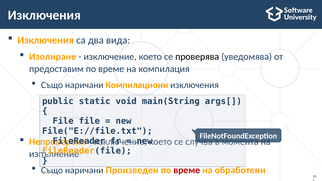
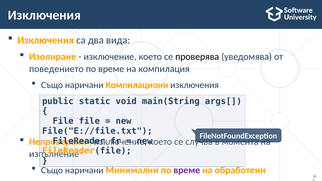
предоставим: предоставим -> поведението (56, 69)
Произведен: Произведен -> Минимални (132, 170)
време colour: red -> purple (187, 170)
